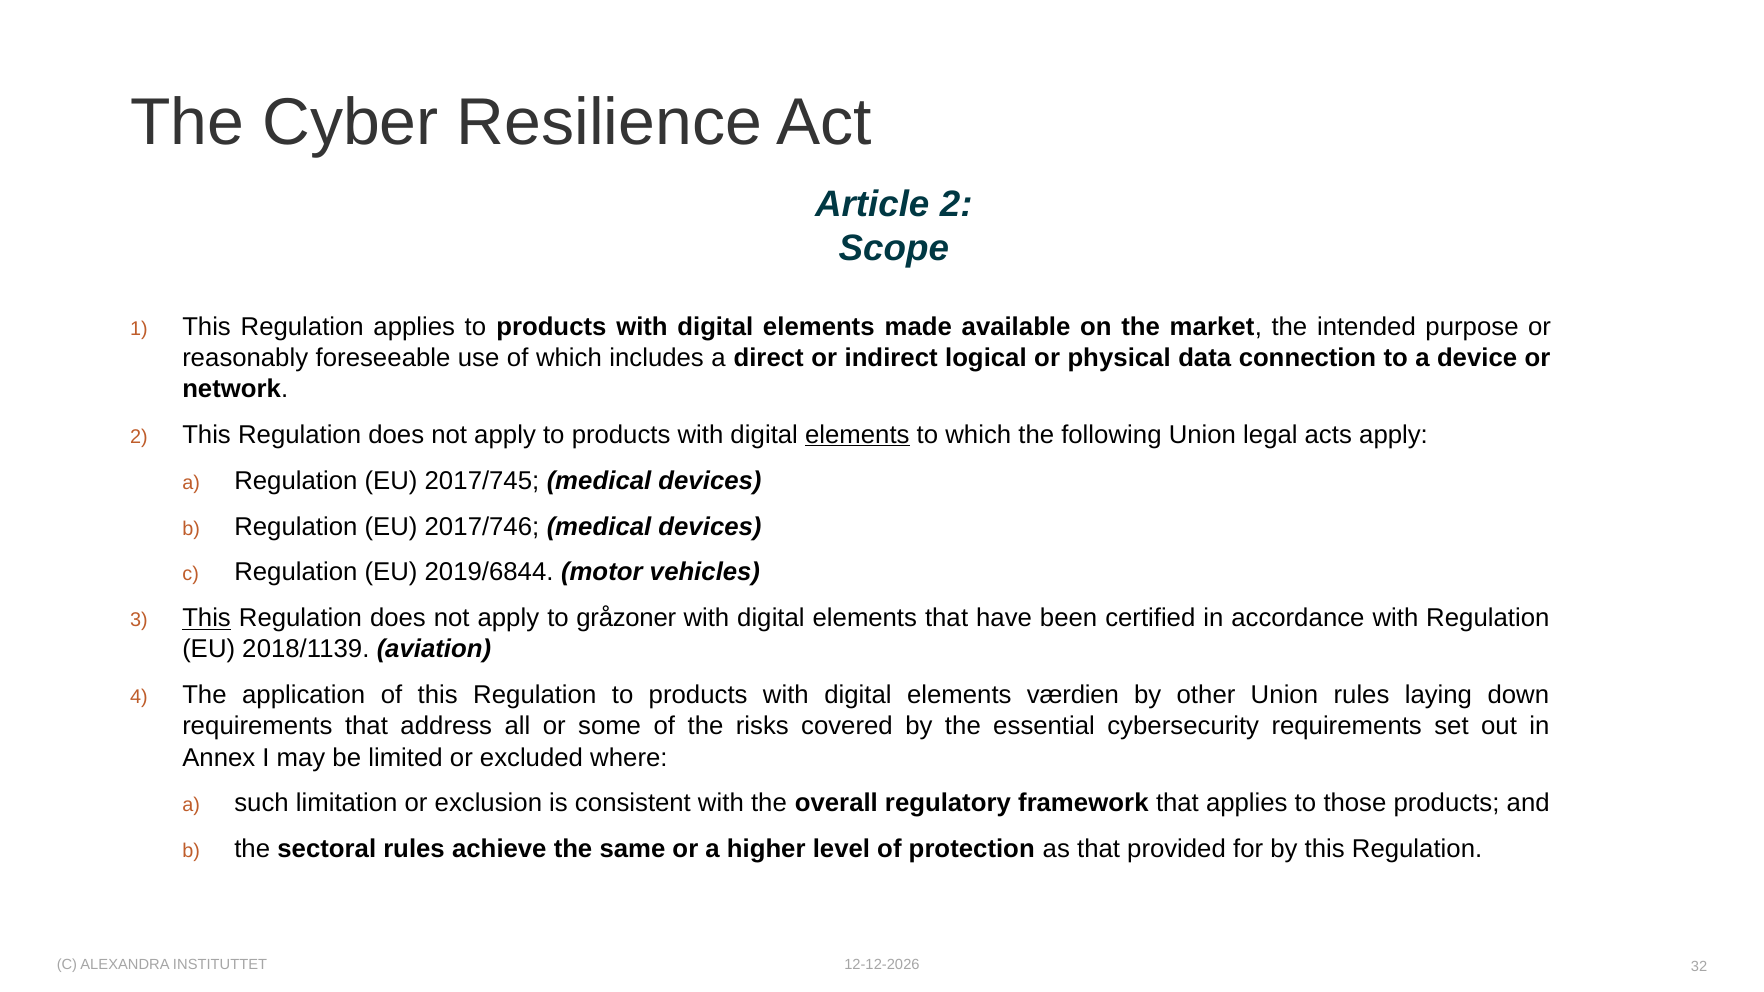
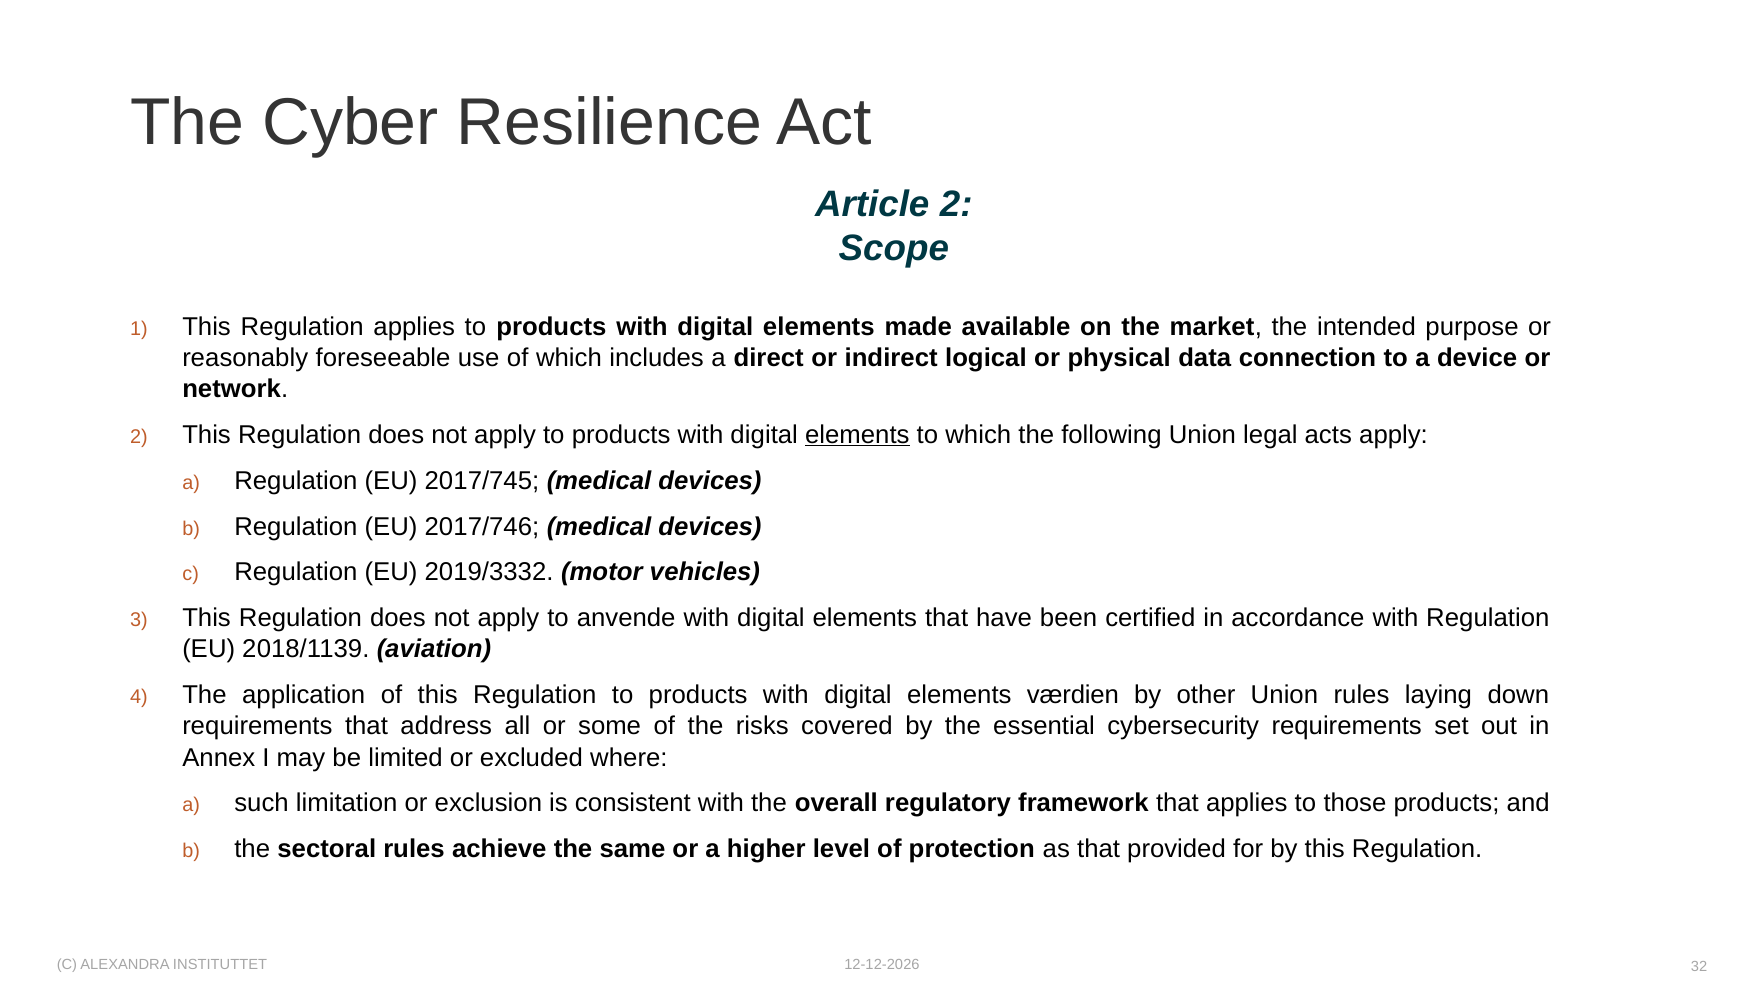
2019/6844: 2019/6844 -> 2019/3332 (489, 573)
This underline: present -> none (207, 619)
gråzoner: gråzoner -> anvende (626, 619)
